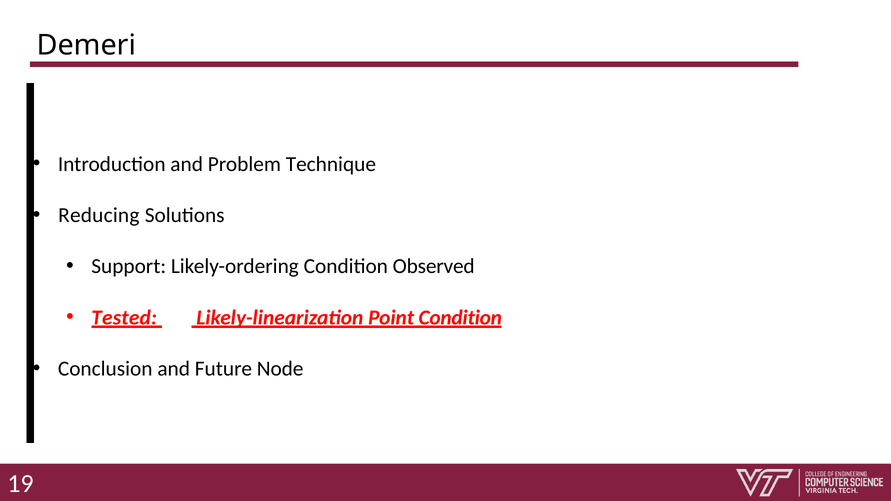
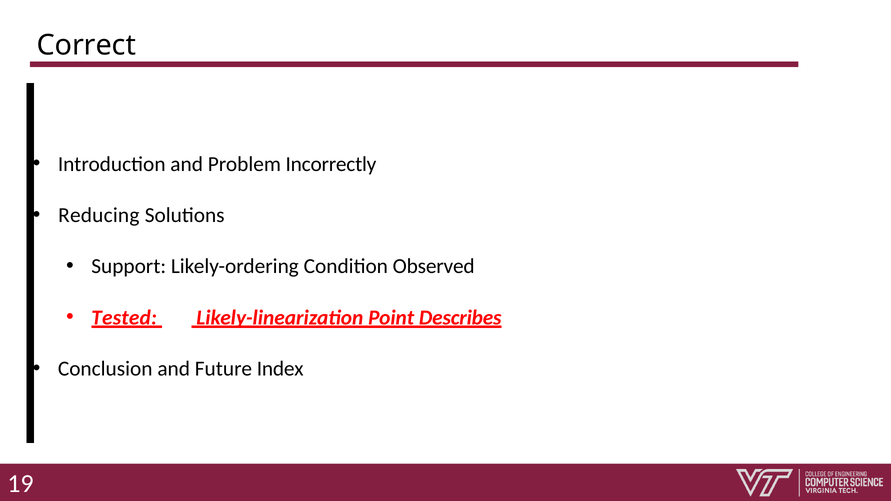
Demeri: Demeri -> Correct (86, 45)
Technique: Technique -> Incorrectly (331, 164)
Point Condition: Condition -> Describes (460, 318)
Node: Node -> Index (280, 369)
